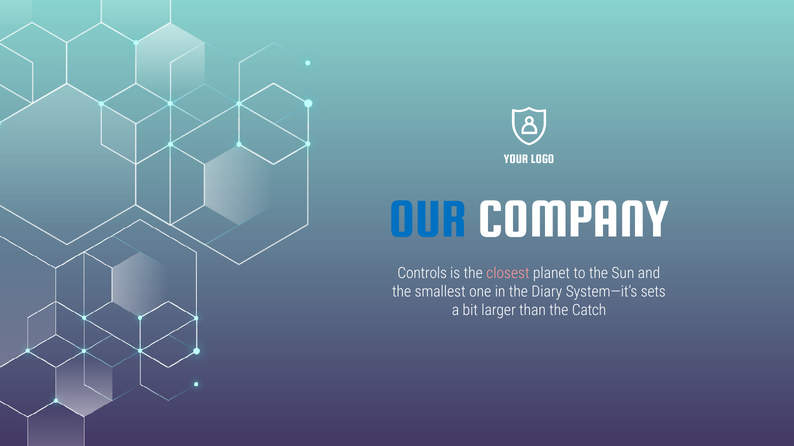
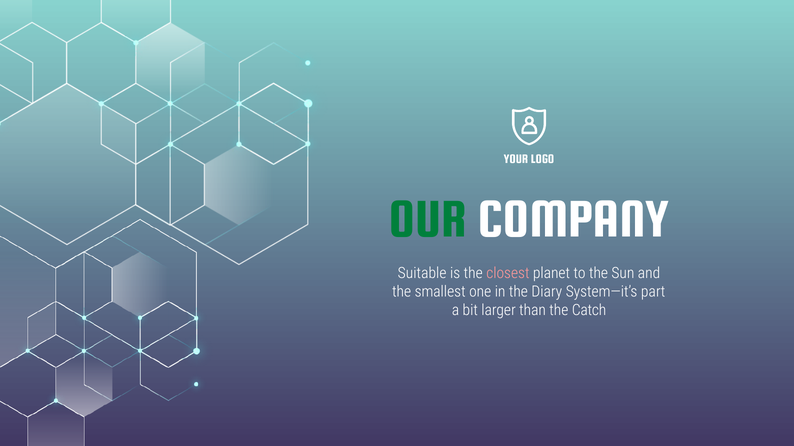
OUR colour: blue -> green (428, 219)
Controls: Controls -> Suitable (422, 273)
sets: sets -> part (653, 292)
